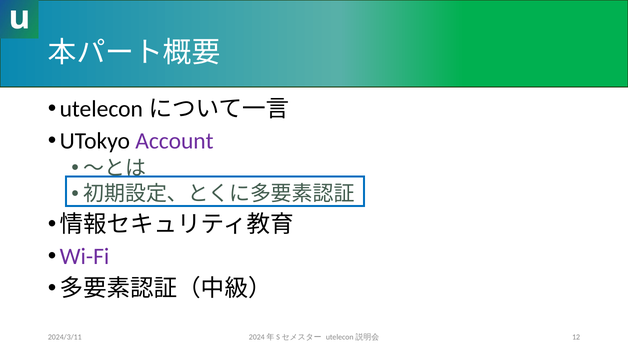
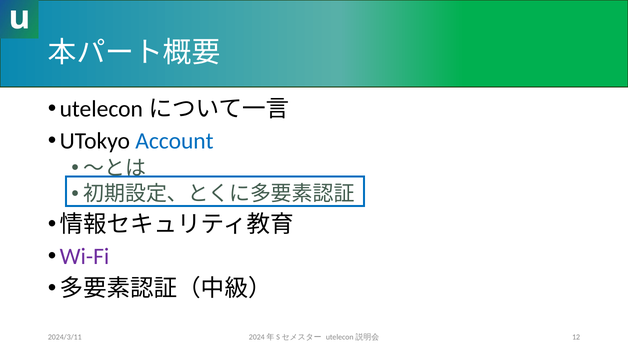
Account colour: purple -> blue (174, 141)
